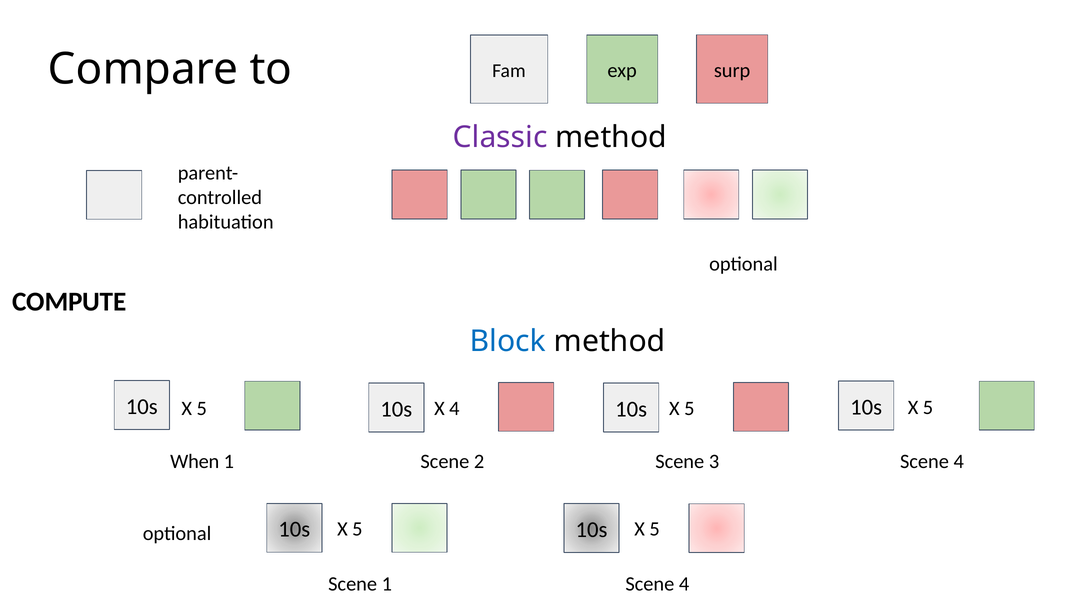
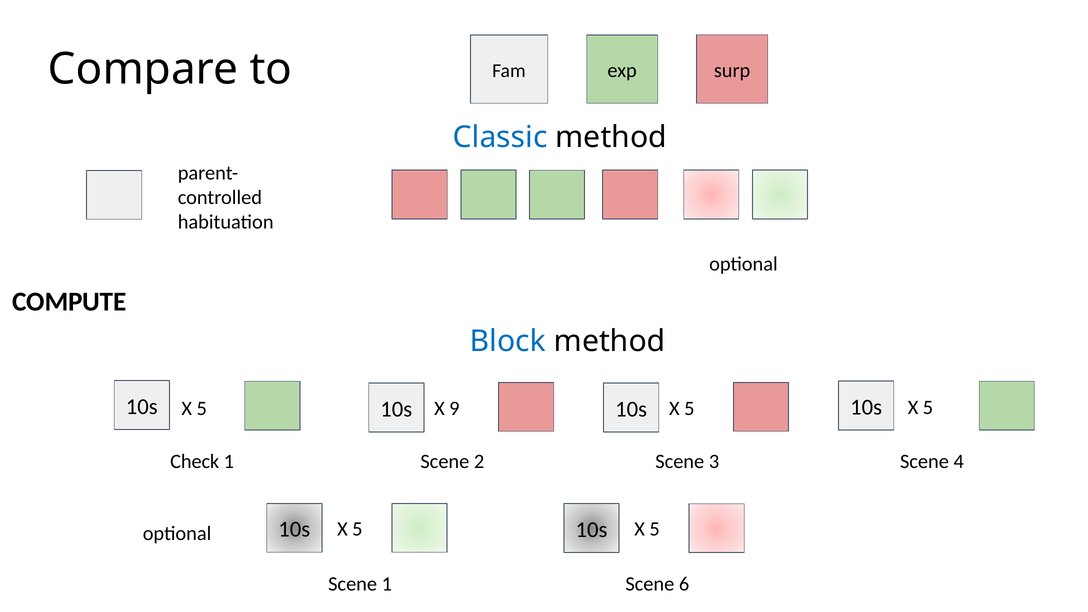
Classic colour: purple -> blue (500, 137)
X 4: 4 -> 9 (454, 409)
When: When -> Check (195, 462)
4: 4 -> 6 (684, 584)
